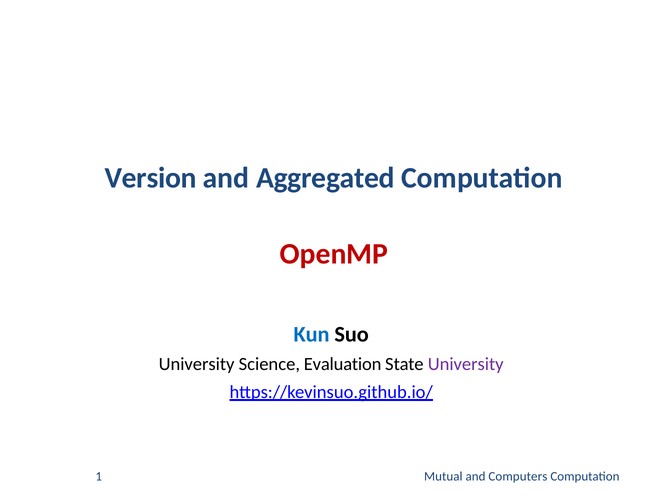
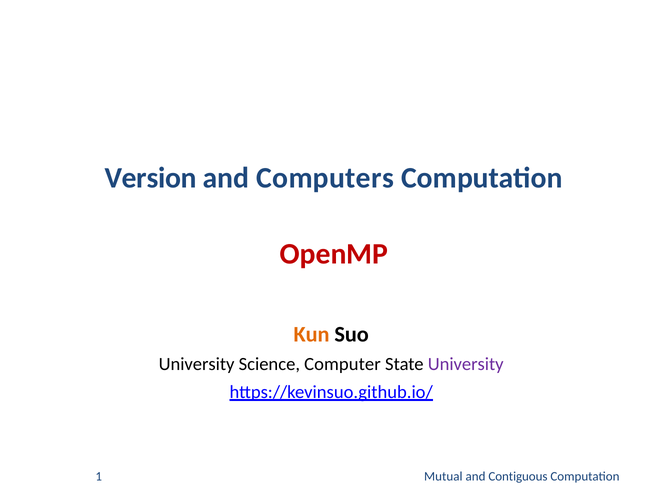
Aggregated: Aggregated -> Computers (325, 178)
Kun colour: blue -> orange (312, 334)
Evaluation: Evaluation -> Computer (342, 364)
Computers: Computers -> Contiguous (518, 476)
